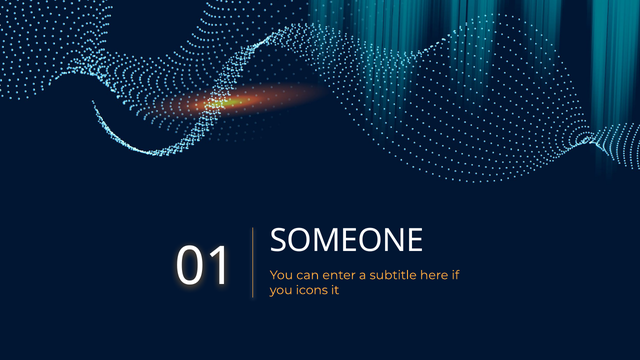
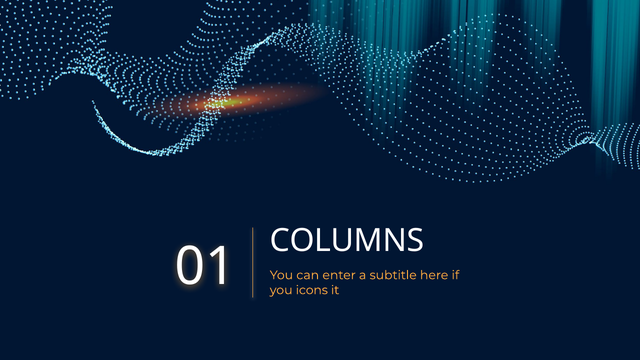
SOMEONE: SOMEONE -> COLUMNS (347, 241)
